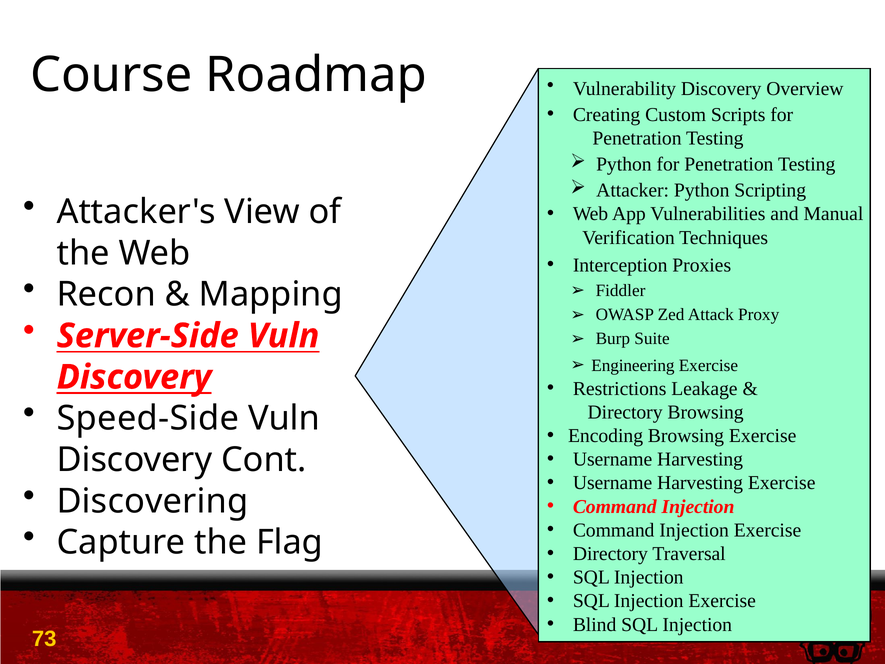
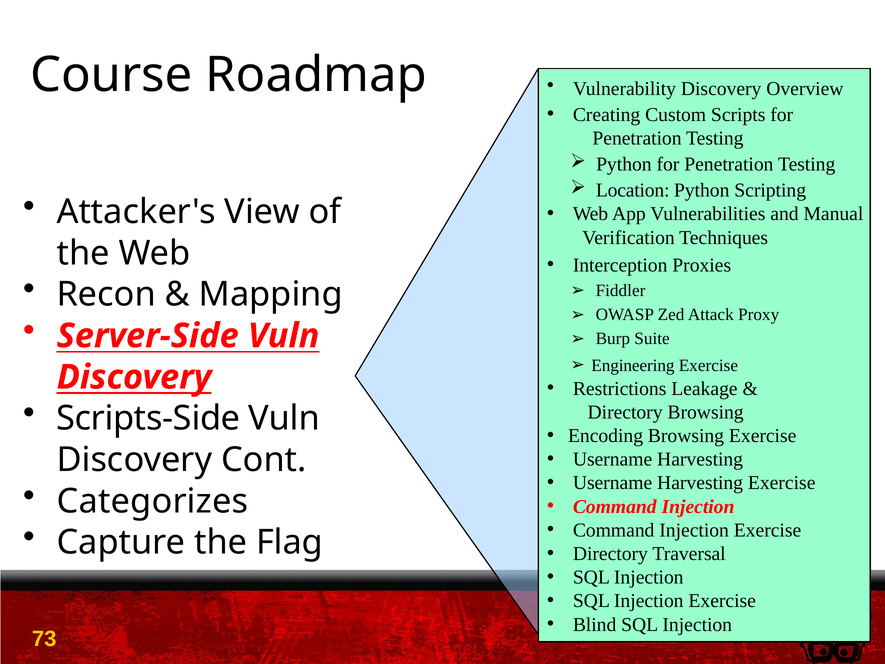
Attacker: Attacker -> Location (633, 190)
Speed-Side: Speed-Side -> Scripts-Side (148, 418)
Discovering: Discovering -> Categorizes (153, 501)
